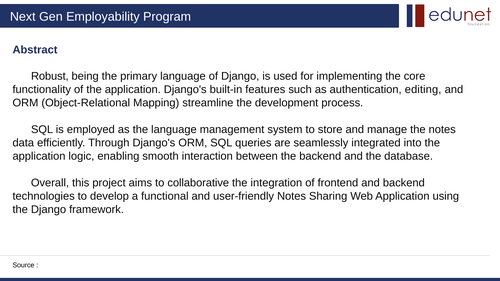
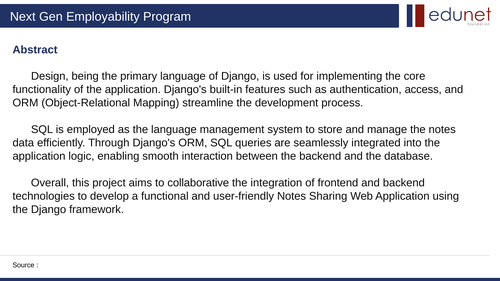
Robust: Robust -> Design (50, 76)
editing: editing -> access (423, 90)
